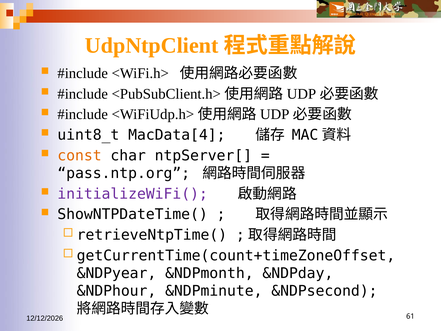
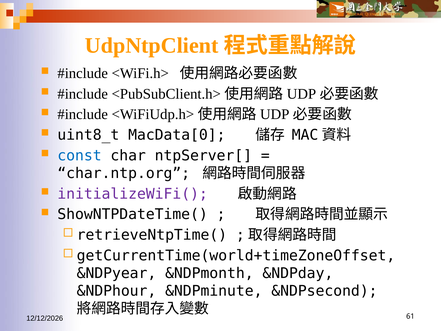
MacData[4: MacData[4 -> MacData[0 (177, 135)
const colour: orange -> blue (80, 156)
pass.ntp.org: pass.ntp.org -> char.ntp.org (124, 173)
getCurrentTime(count+timeZoneOffset: getCurrentTime(count+timeZoneOffset -> getCurrentTime(world+timeZoneOffset (236, 255)
